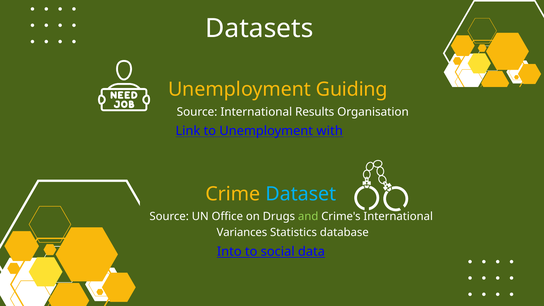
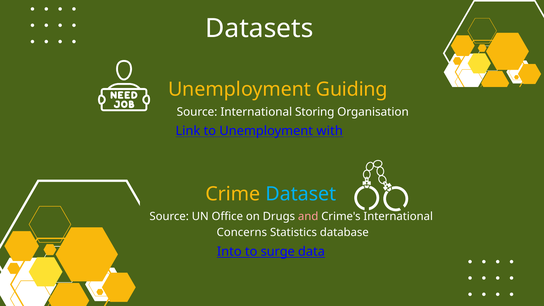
Results: Results -> Storing (315, 112)
and colour: light green -> pink (308, 216)
Variances: Variances -> Concerns (242, 232)
social: social -> surge (278, 252)
